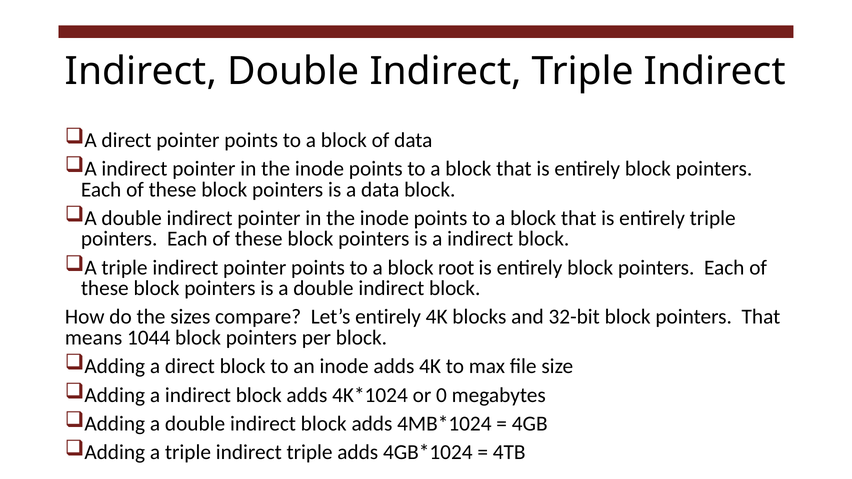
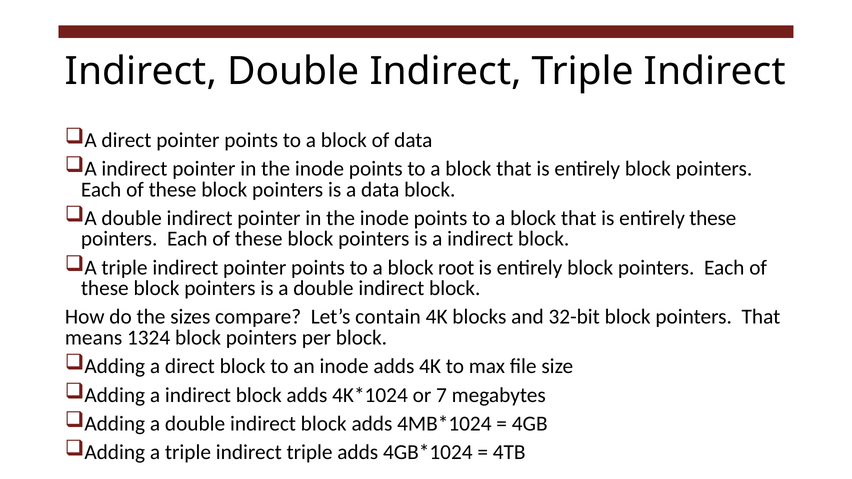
entirely triple: triple -> these (713, 218)
Let’s entirely: entirely -> contain (388, 317)
1044: 1044 -> 1324 (149, 338)
0: 0 -> 7 (442, 395)
